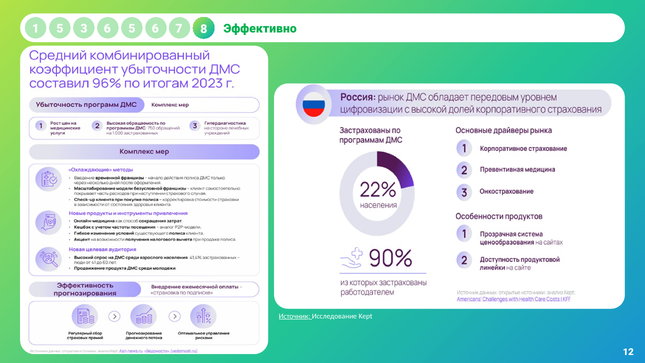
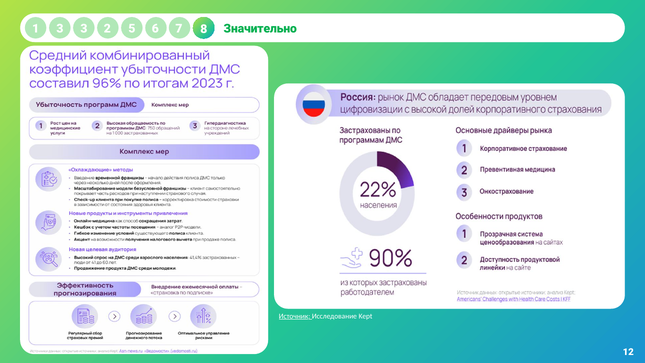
Эффективно: Эффективно -> Значительно (260, 29)
1 5: 5 -> 3 (60, 29)
3 6: 6 -> 2 (107, 29)
